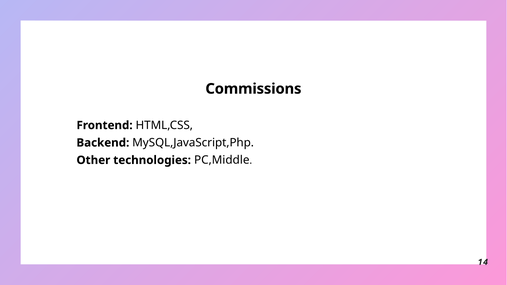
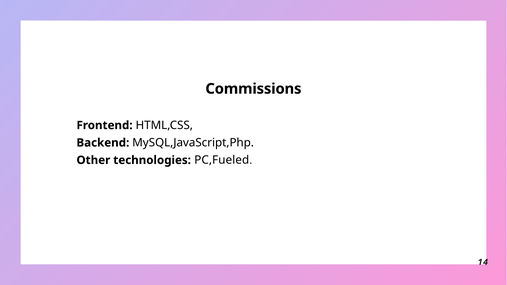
PC,Middle: PC,Middle -> PC,Fueled (222, 160)
